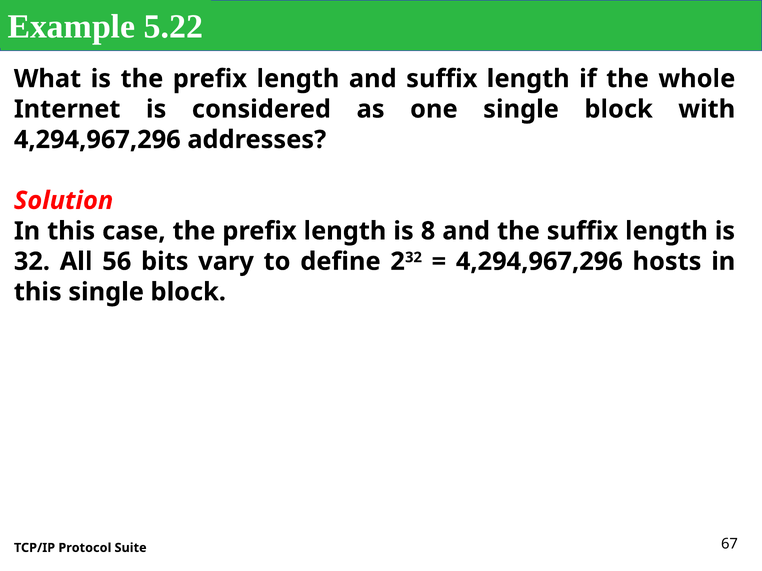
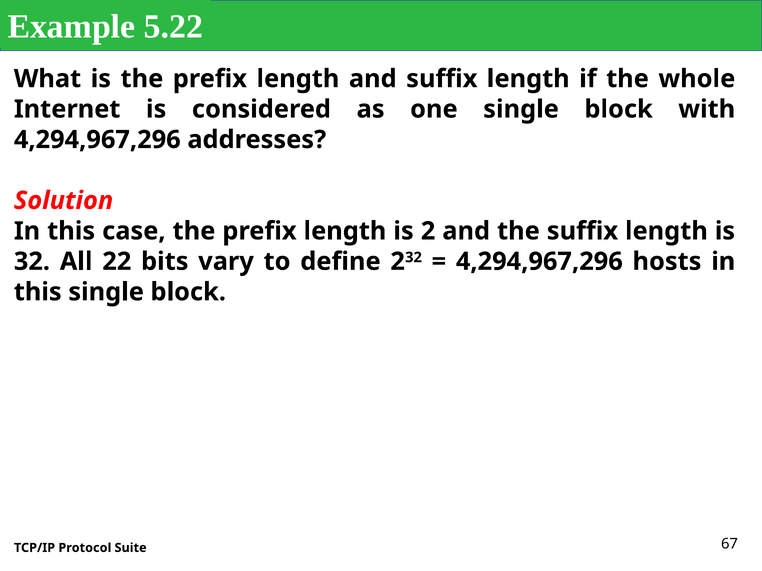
is 8: 8 -> 2 (428, 231)
56: 56 -> 22 (117, 262)
